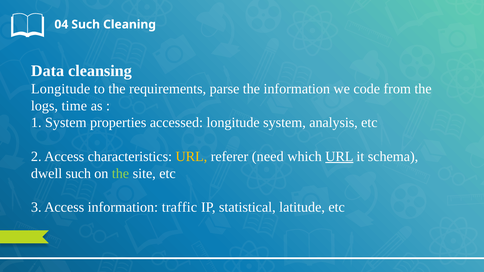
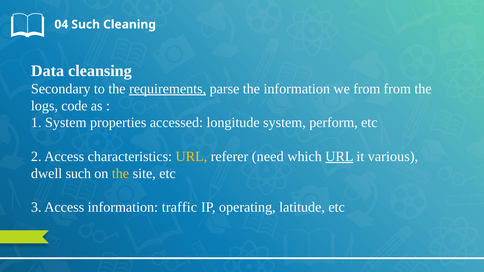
Longitude: Longitude -> Secondary (61, 89)
requirements underline: none -> present (168, 89)
we code: code -> from (367, 89)
time: time -> code (74, 106)
analysis: analysis -> perform (334, 123)
schema: schema -> various (393, 157)
the colour: light green -> yellow (120, 174)
statistical: statistical -> operating (247, 207)
